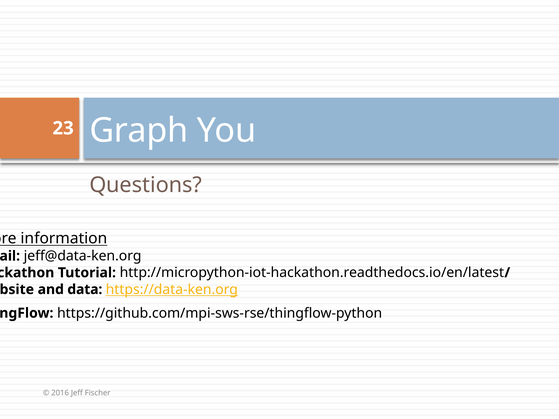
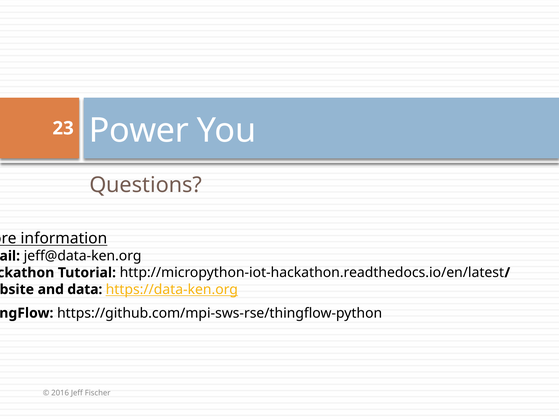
Graph: Graph -> Power (139, 130)
